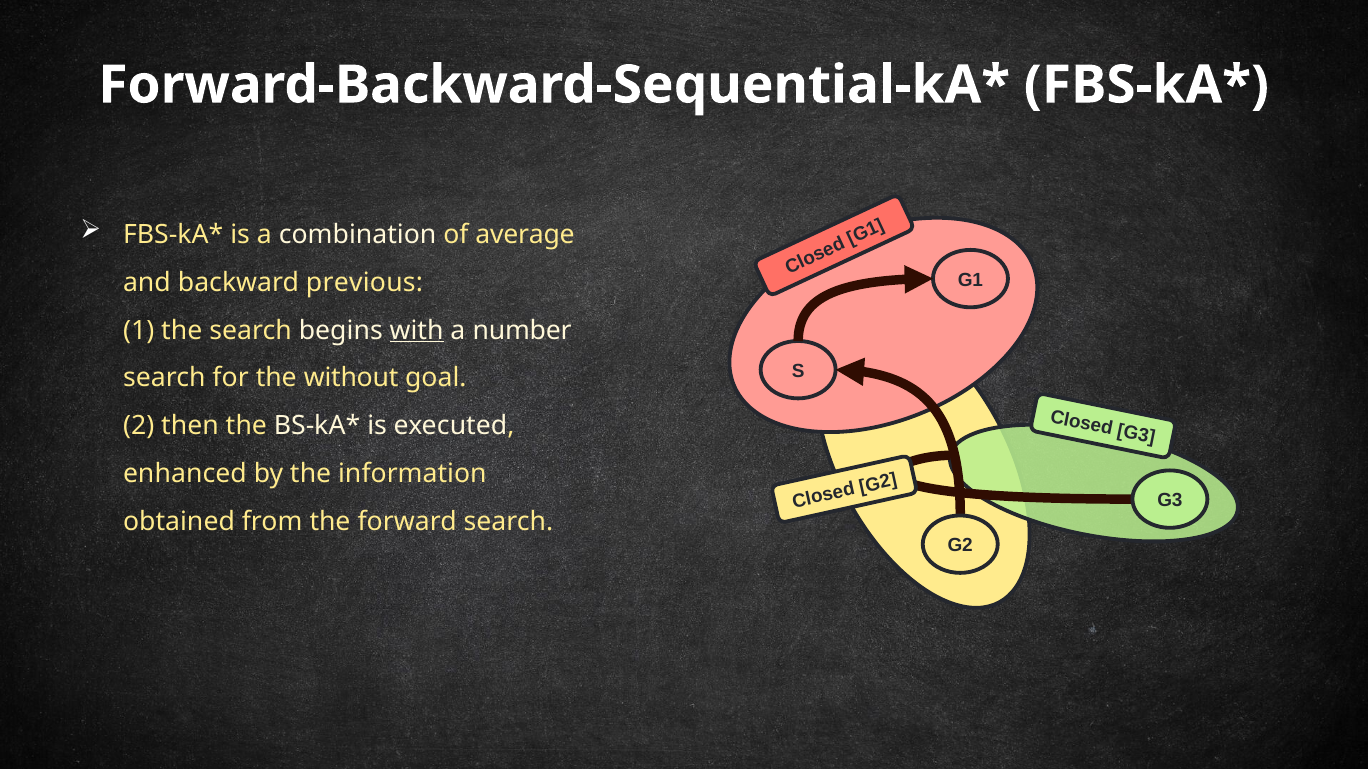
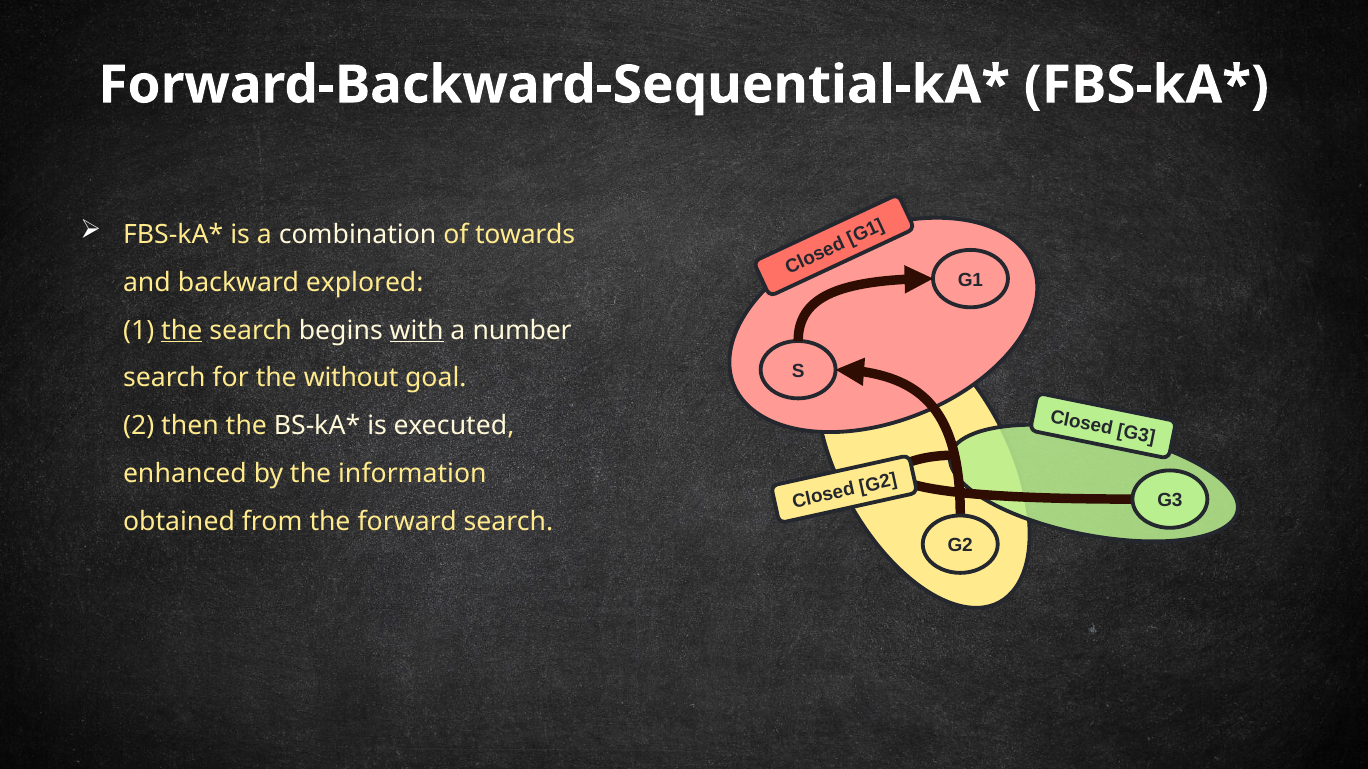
average: average -> towards (525, 235)
previous: previous -> explored (365, 283)
the underline: none -> present (182, 330)
